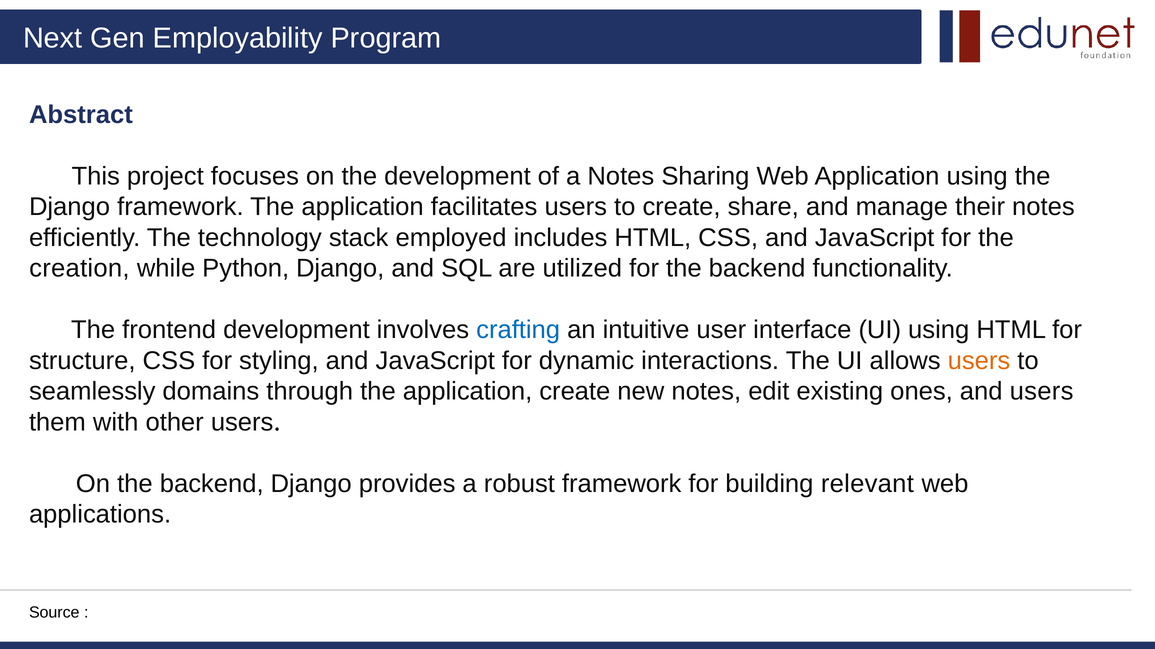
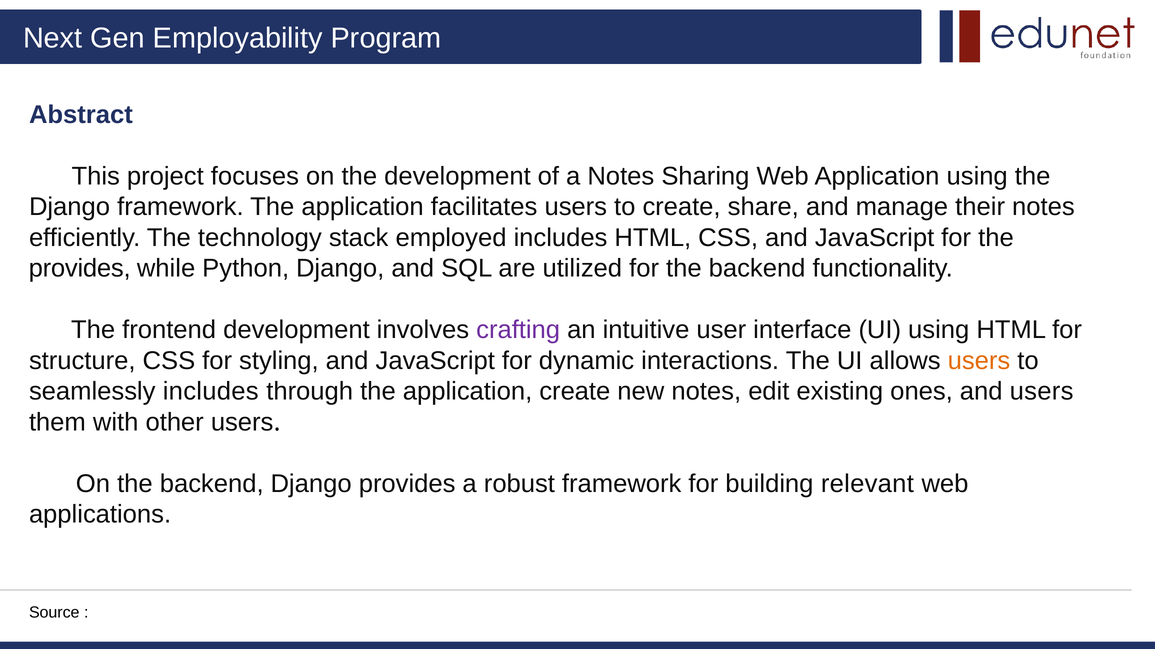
creation: creation -> provides (80, 269)
crafting colour: blue -> purple (518, 330)
seamlessly domains: domains -> includes (211, 392)
